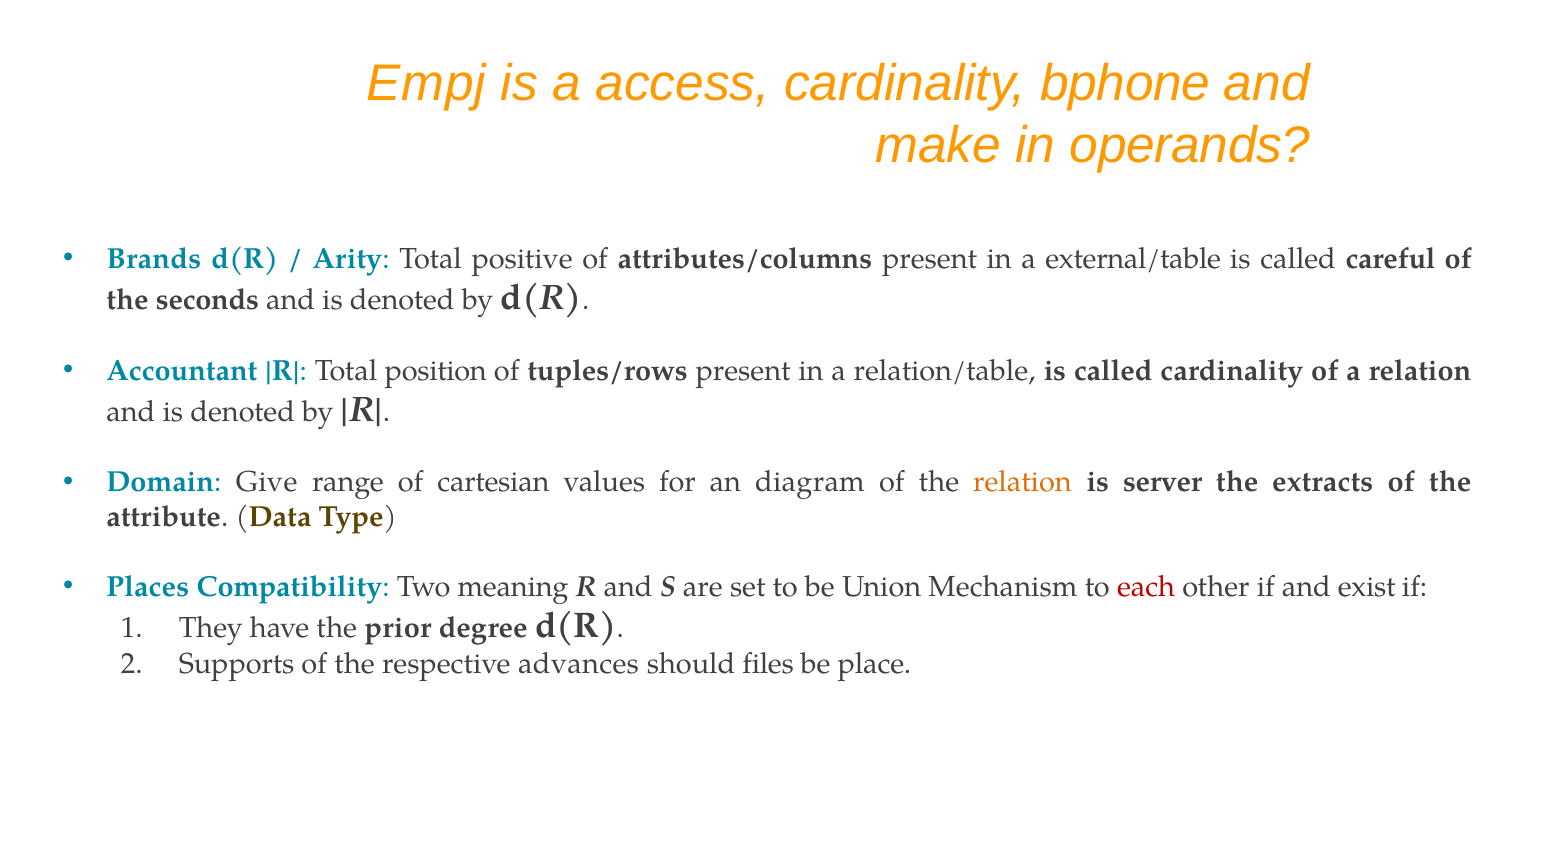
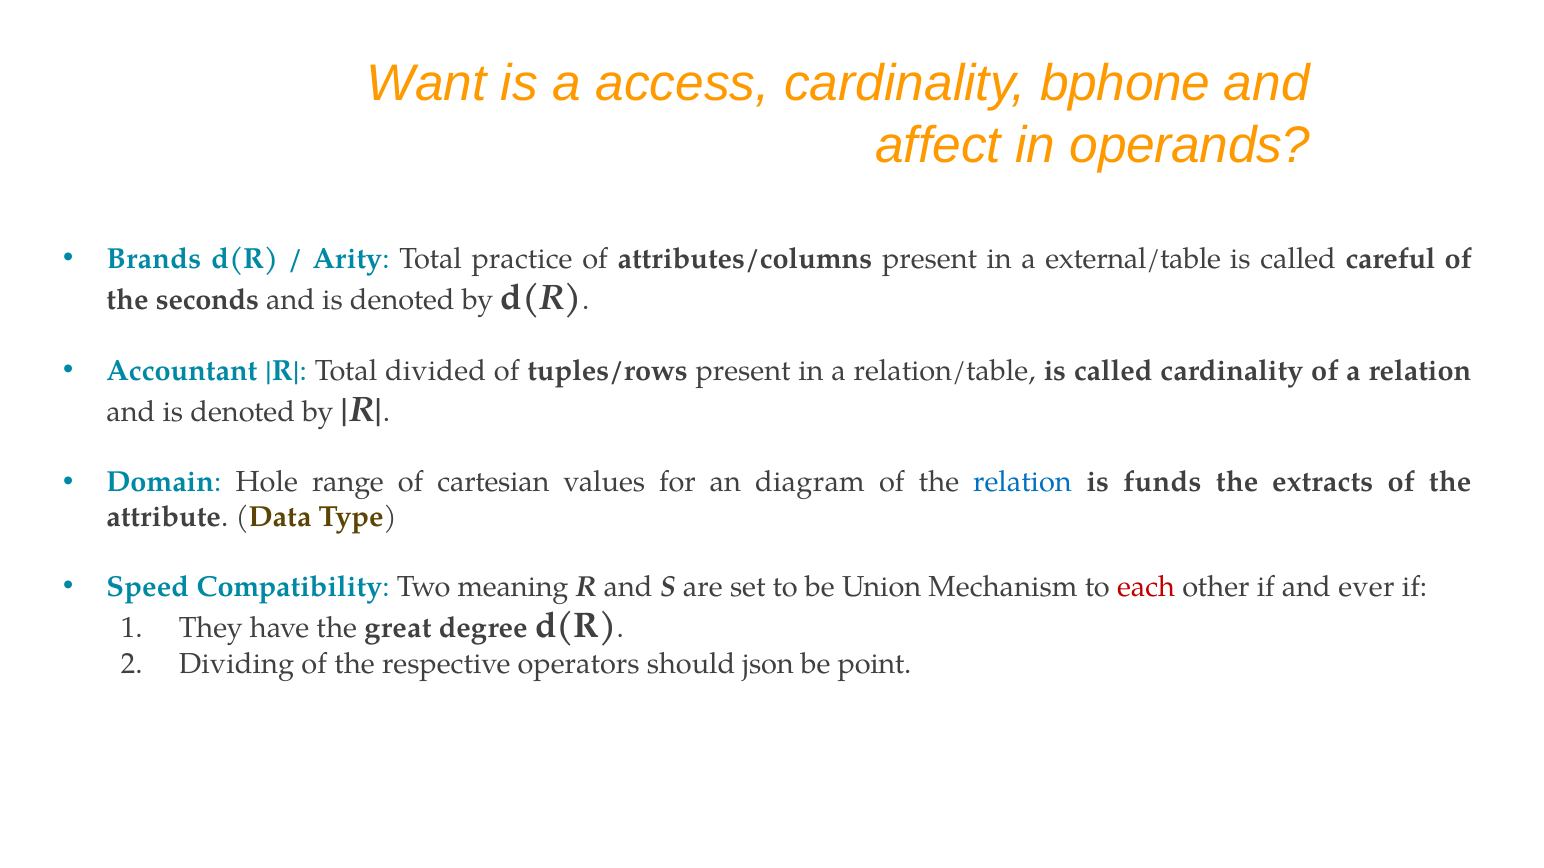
Empj: Empj -> Want (426, 84)
make: make -> affect (938, 145)
positive: positive -> practice (522, 259)
position: position -> divided (436, 371)
Give: Give -> Hole (267, 483)
relation colour: orange -> blue (1022, 483)
server: server -> funds (1162, 483)
Places: Places -> Speed (148, 587)
exist: exist -> ever (1366, 587)
prior: prior -> great (398, 628)
Supports: Supports -> Dividing (236, 664)
advances: advances -> operators (579, 664)
files: files -> json (768, 664)
place: place -> point (875, 664)
